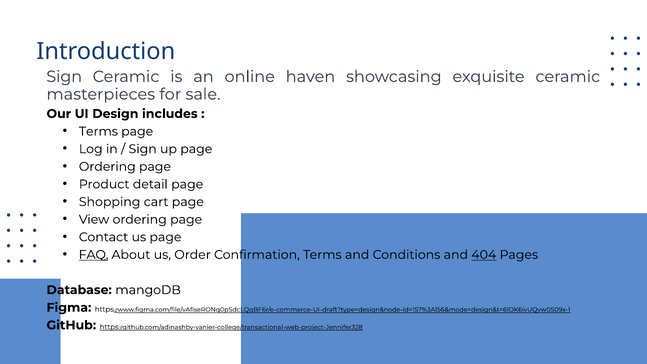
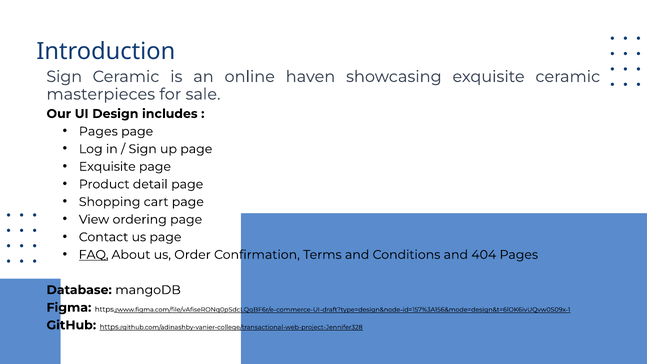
Terms: Terms -> Pages (98, 131)
Ordering: Ordering -> Exquisite (107, 167)
404 underline: present -> none (484, 255)
